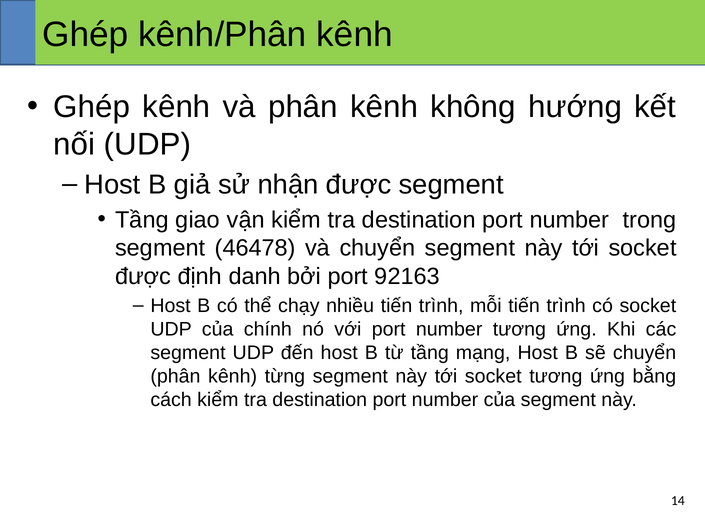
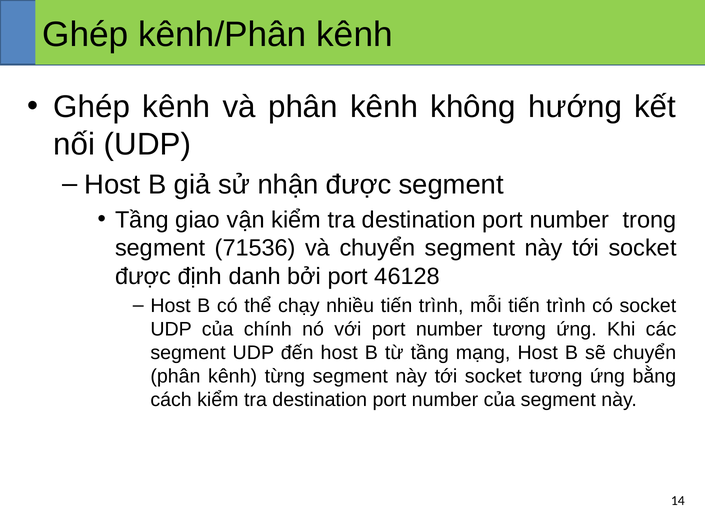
46478: 46478 -> 71536 (255, 248)
92163: 92163 -> 46128 (407, 276)
